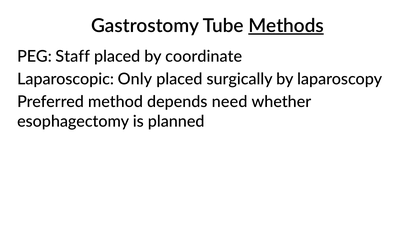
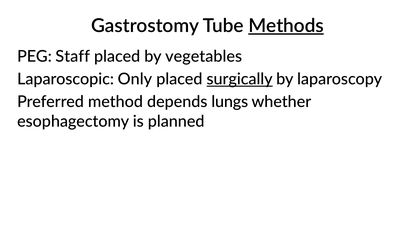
coordinate: coordinate -> vegetables (204, 57)
surgically underline: none -> present (240, 79)
need: need -> lungs (230, 102)
